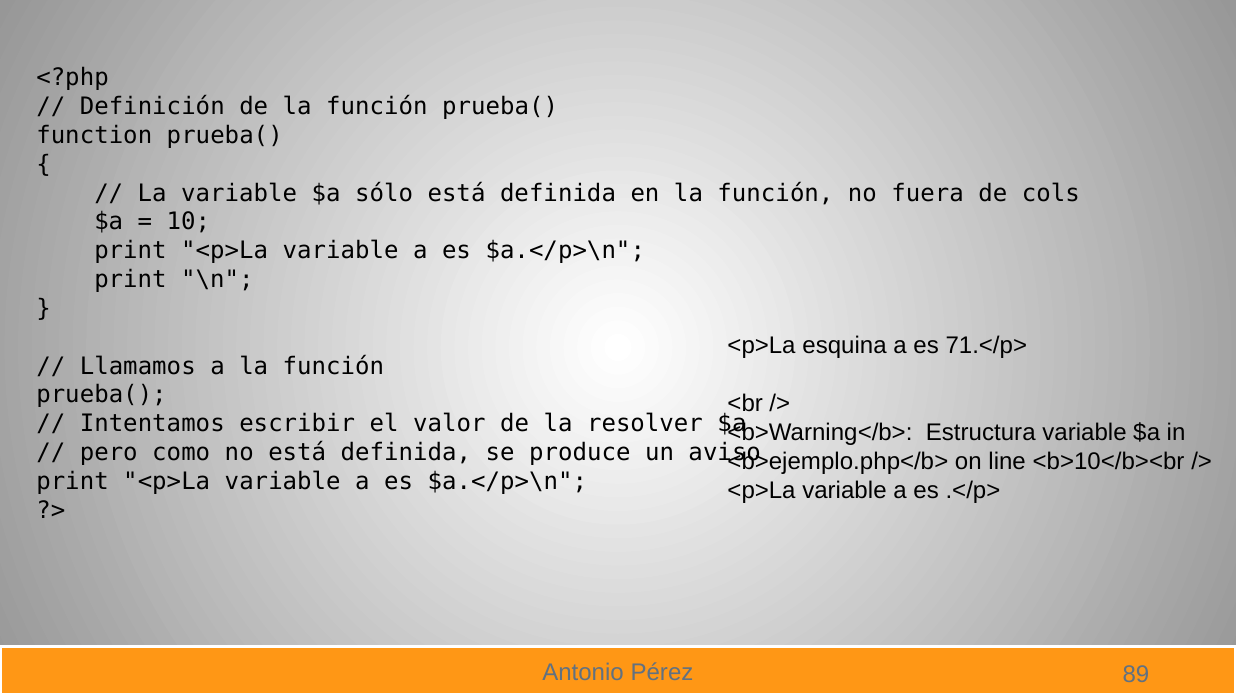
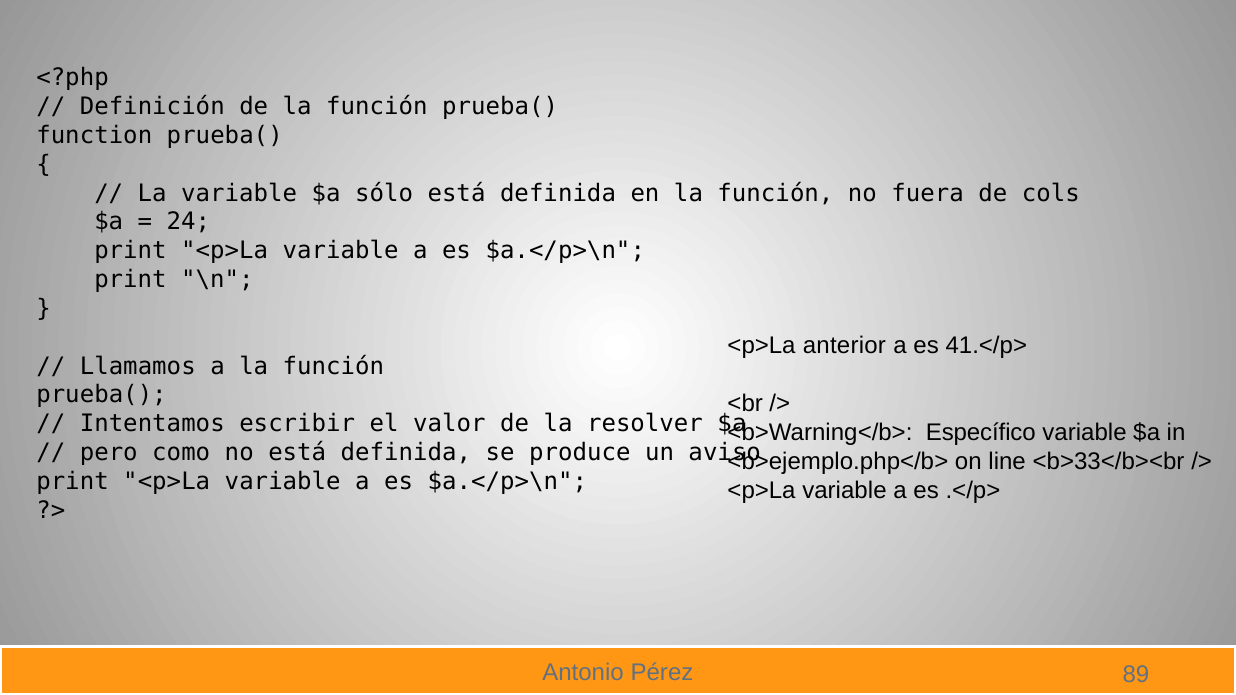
10: 10 -> 24 (188, 222)
esquina: esquina -> anterior (844, 346)
71.</p>: 71.</p> -> 41.</p> (986, 346)
Estructura: Estructura -> Específico (981, 433)
<b>10</b><br: <b>10</b><br -> <b>33</b><br (1109, 462)
